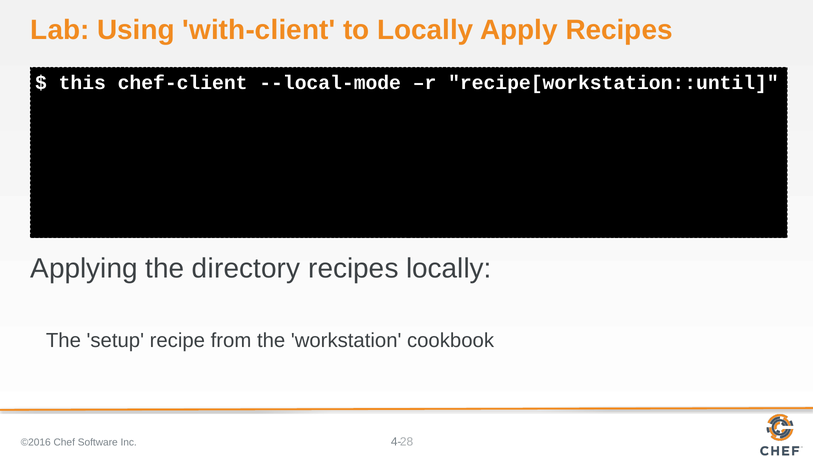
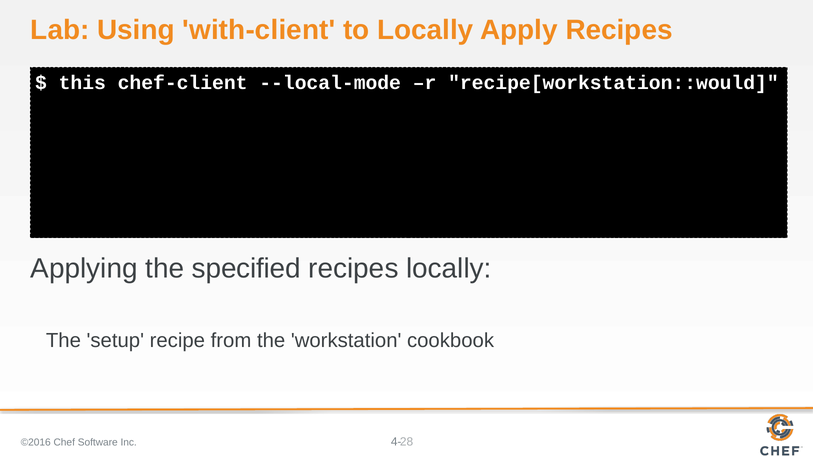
recipe[workstation::until: recipe[workstation::until -> recipe[workstation::would (613, 83)
directory: directory -> specified (246, 269)
